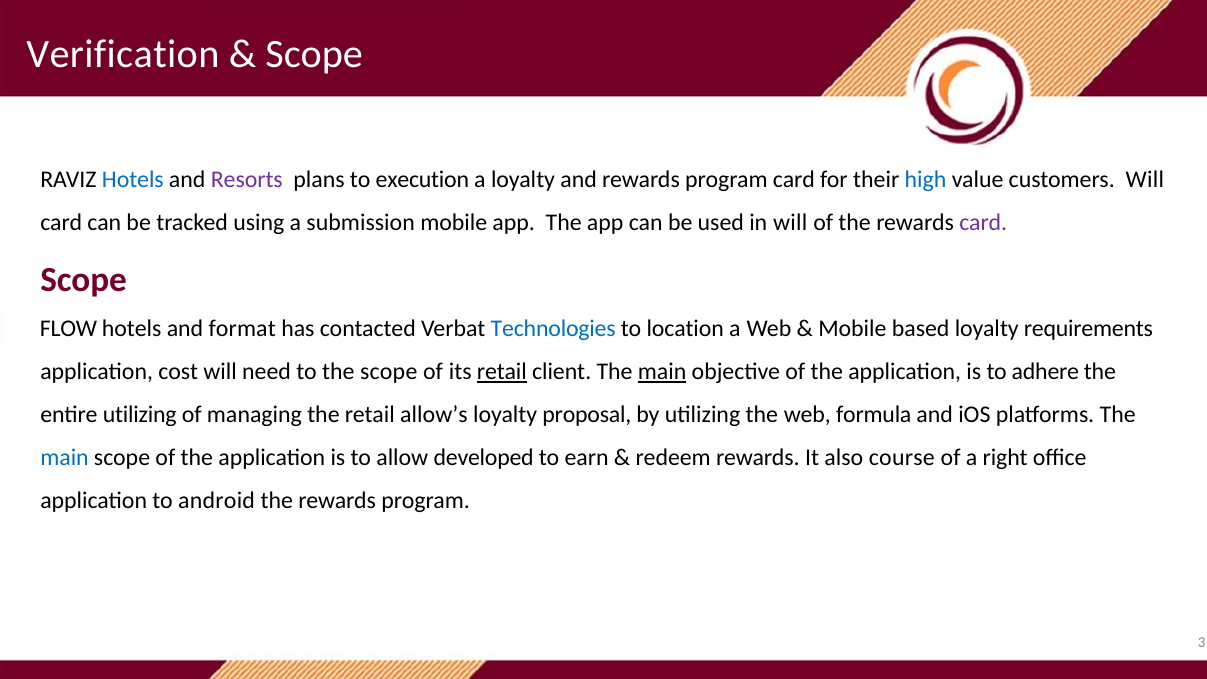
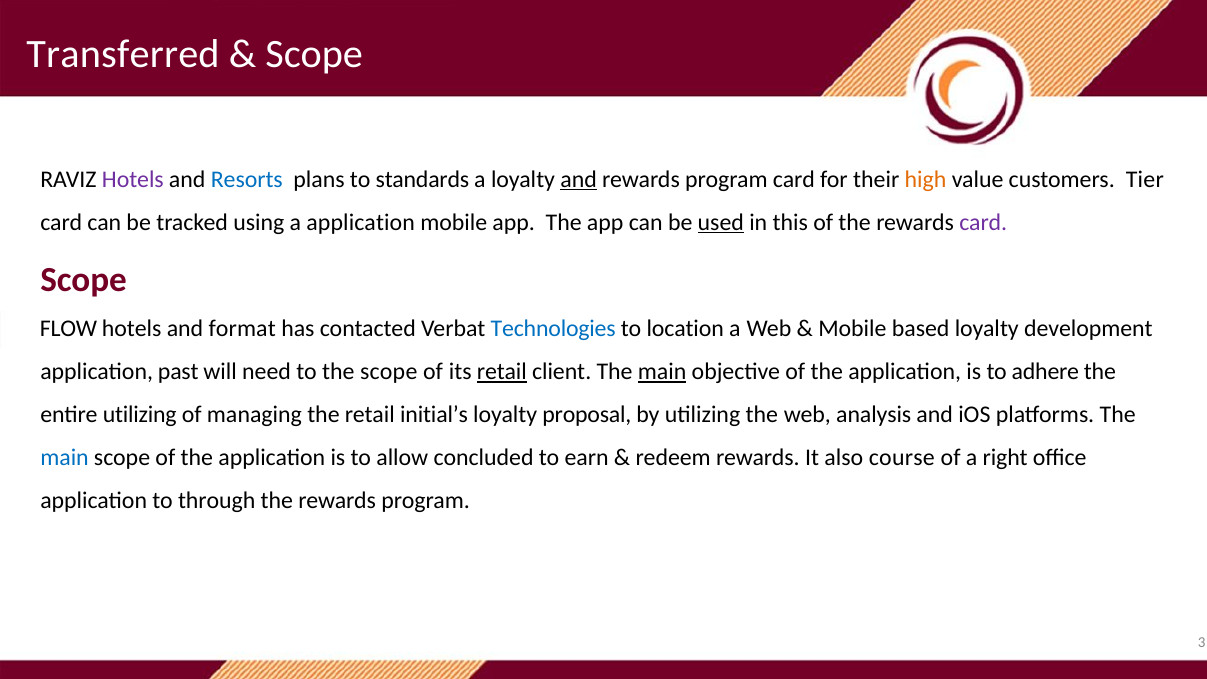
Verification: Verification -> Transferred (123, 54)
Hotels colour: blue -> purple (133, 179)
Resorts colour: purple -> blue (247, 179)
execution: execution -> standards (422, 179)
and underline: none -> present (579, 179)
high colour: blue -> orange (926, 179)
customers Will: Will -> Tier (1145, 179)
a submission: submission -> application (361, 222)
used underline: none -> present (721, 222)
in will: will -> this (790, 222)
requirements: requirements -> development (1088, 329)
cost: cost -> past (178, 372)
allow’s: allow’s -> initial’s (434, 415)
formula: formula -> analysis (874, 415)
developed: developed -> concluded (484, 458)
android: android -> through (217, 501)
